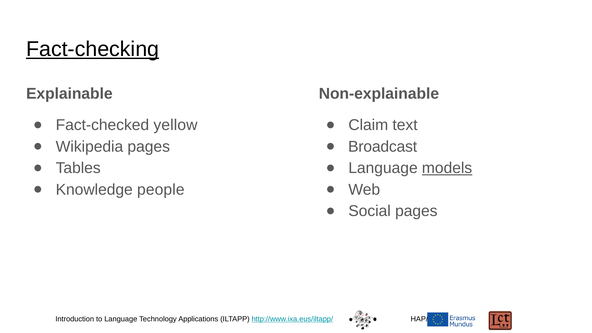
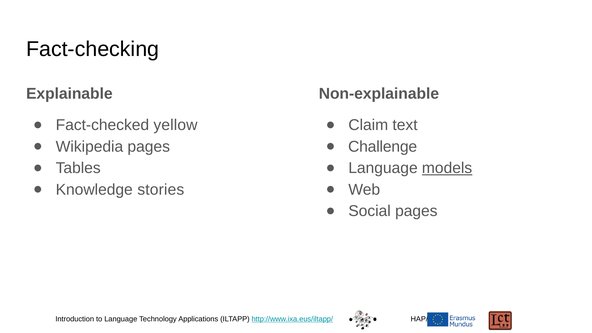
Fact-checking underline: present -> none (93, 49)
Broadcast: Broadcast -> Challenge (383, 147)
people: people -> stories (161, 190)
